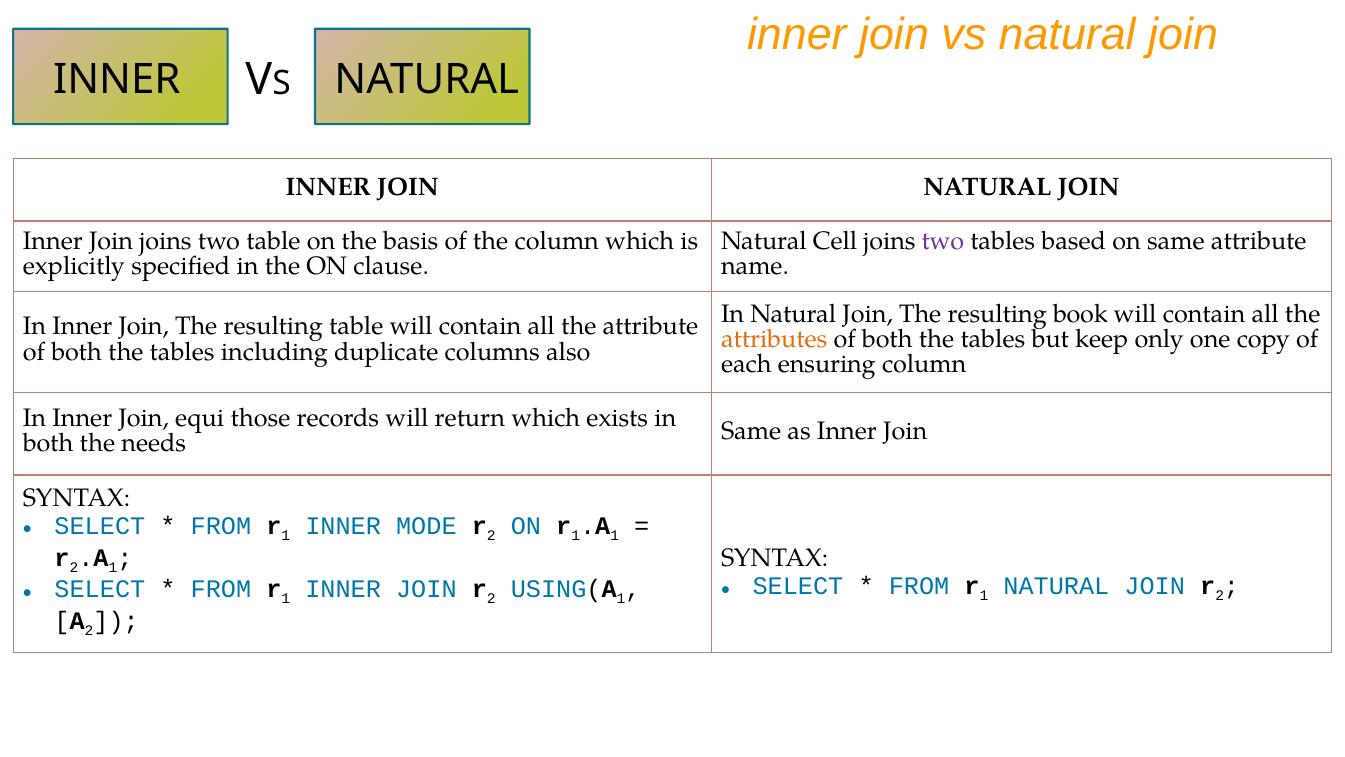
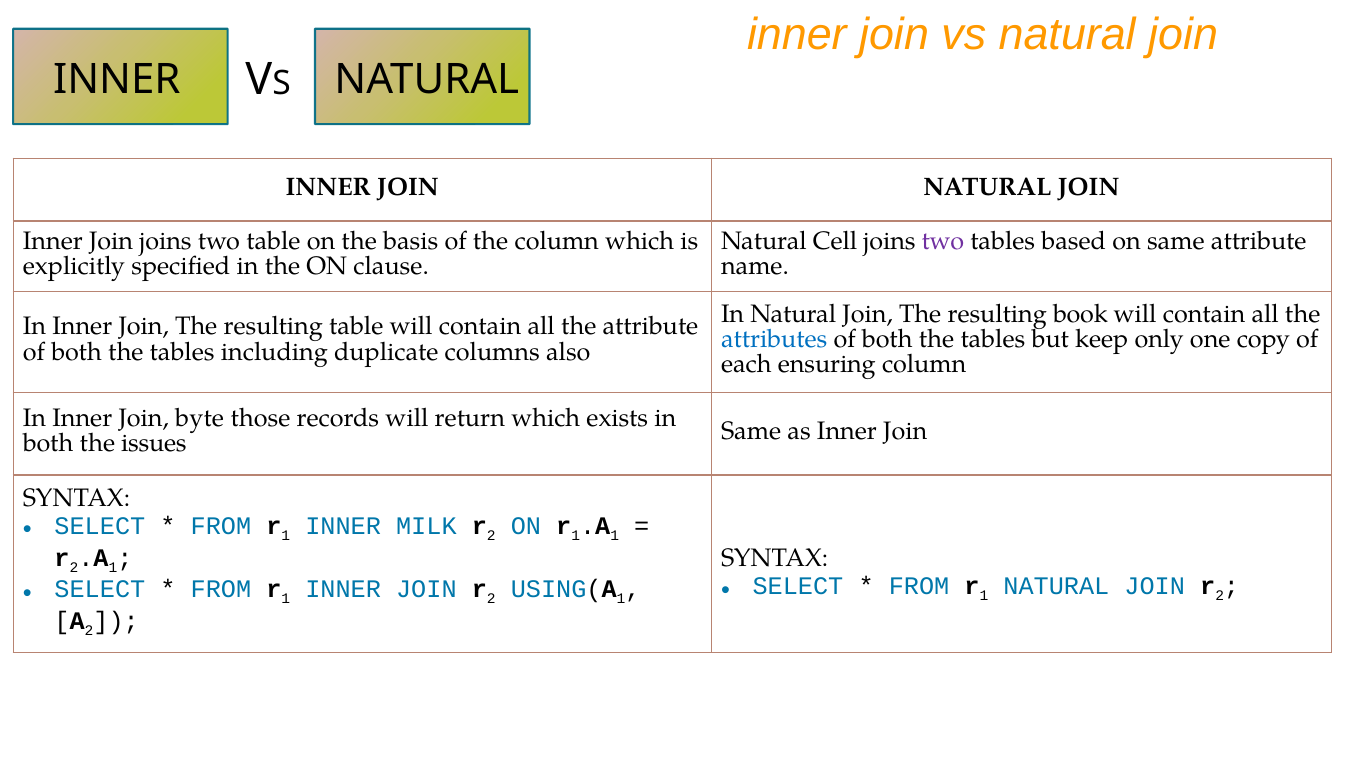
attributes colour: orange -> blue (774, 339)
equi: equi -> byte (200, 418)
needs: needs -> issues (154, 443)
MODE: MODE -> MILK (426, 526)
